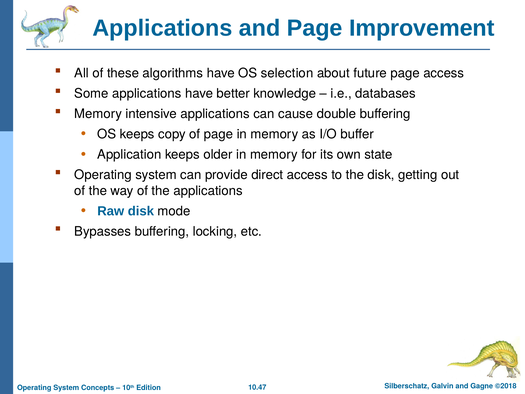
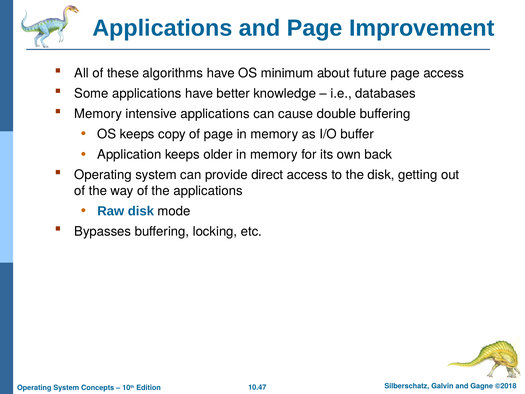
selection: selection -> minimum (287, 73)
state: state -> back (378, 155)
